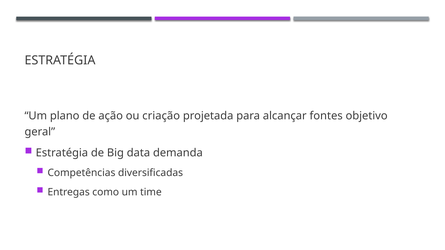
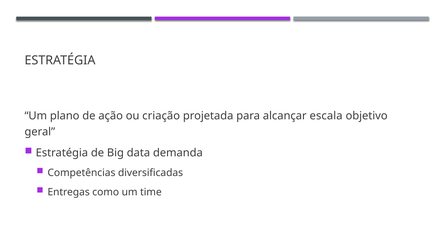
fontes: fontes -> escala (326, 116)
